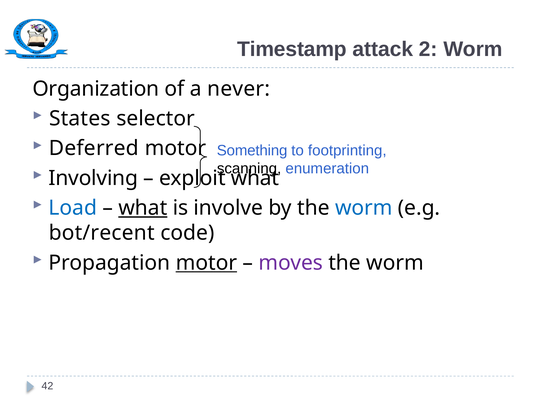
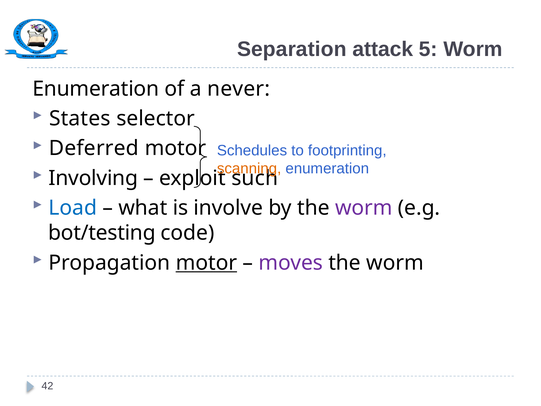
Timestamp: Timestamp -> Separation (292, 49)
2: 2 -> 5 (428, 49)
Organization: Organization -> Enumeration (96, 89)
Something: Something -> Schedules (252, 150)
scanning colour: black -> orange (249, 168)
exploit what: what -> such (255, 178)
what underline: present -> none (143, 208)
worm colour: blue -> purple (364, 208)
bot/recent: bot/recent -> bot/testing (102, 233)
